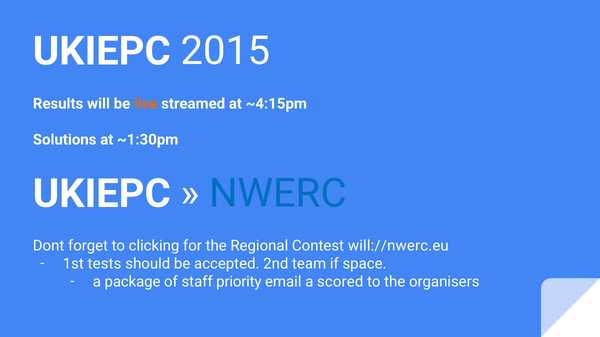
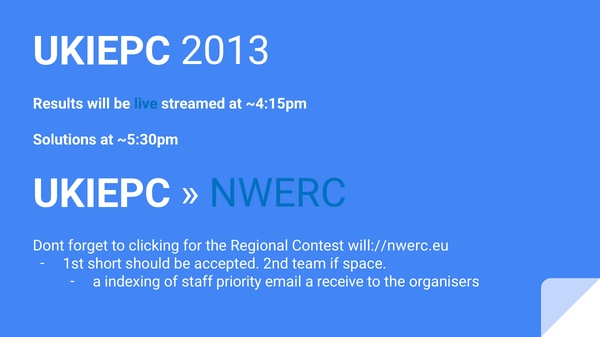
2015: 2015 -> 2013 (226, 51)
live colour: orange -> blue (146, 104)
~1:30pm: ~1:30pm -> ~5:30pm (148, 140)
tests: tests -> short (105, 264)
package: package -> indexing (133, 282)
scored: scored -> receive (340, 282)
